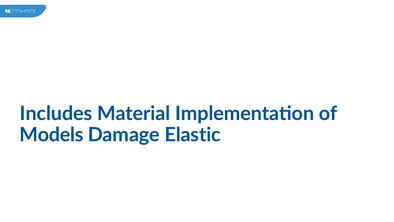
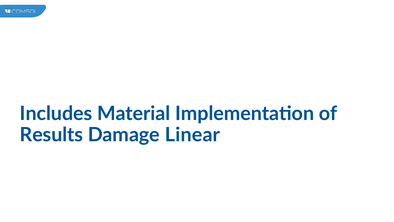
Models: Models -> Results (51, 135)
Elastic: Elastic -> Linear (192, 135)
